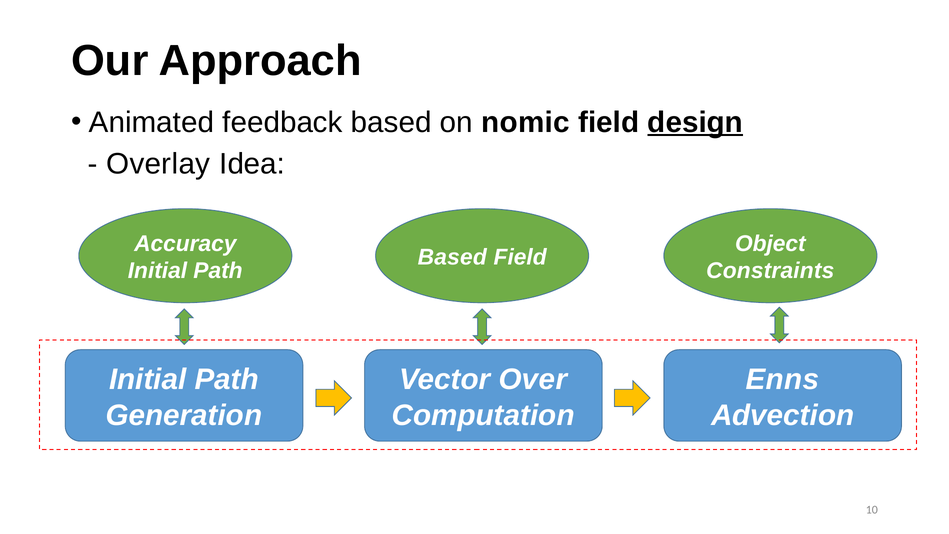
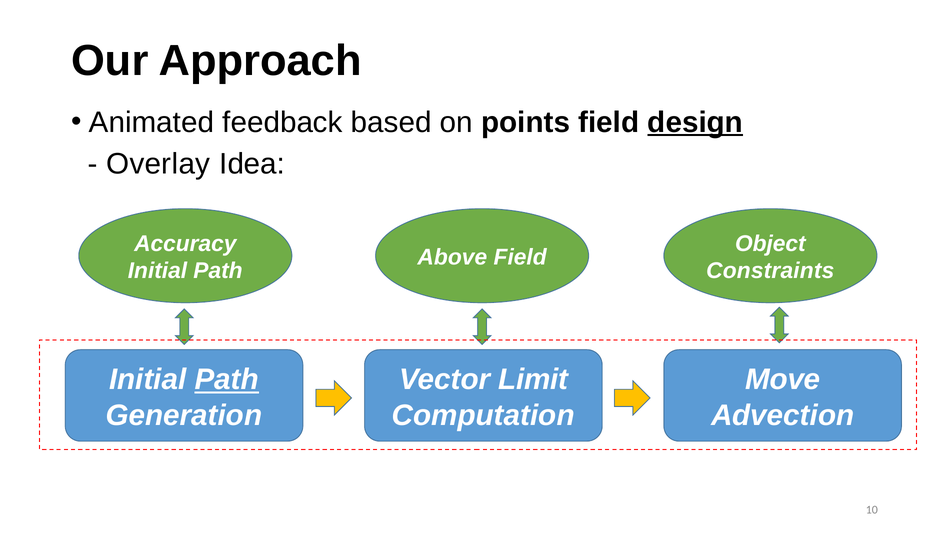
nomic: nomic -> points (526, 122)
Based: Based -> Above (452, 257)
Path underline: none -> present (227, 380)
Over: Over -> Limit (533, 380)
Enns: Enns -> Move (783, 380)
